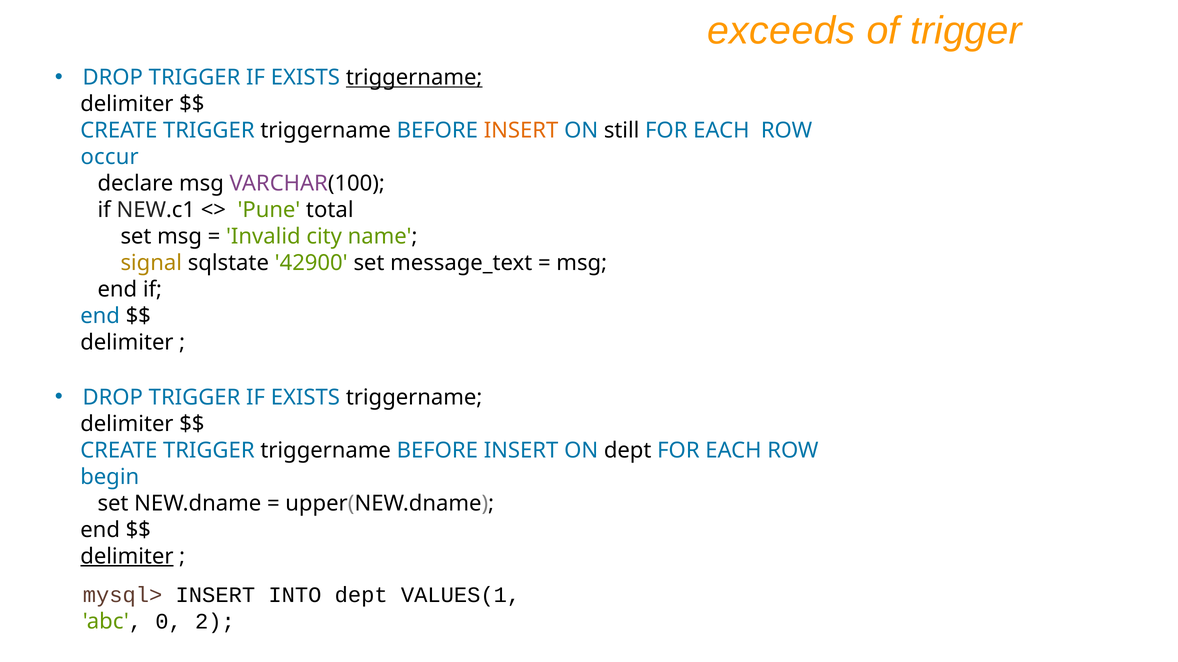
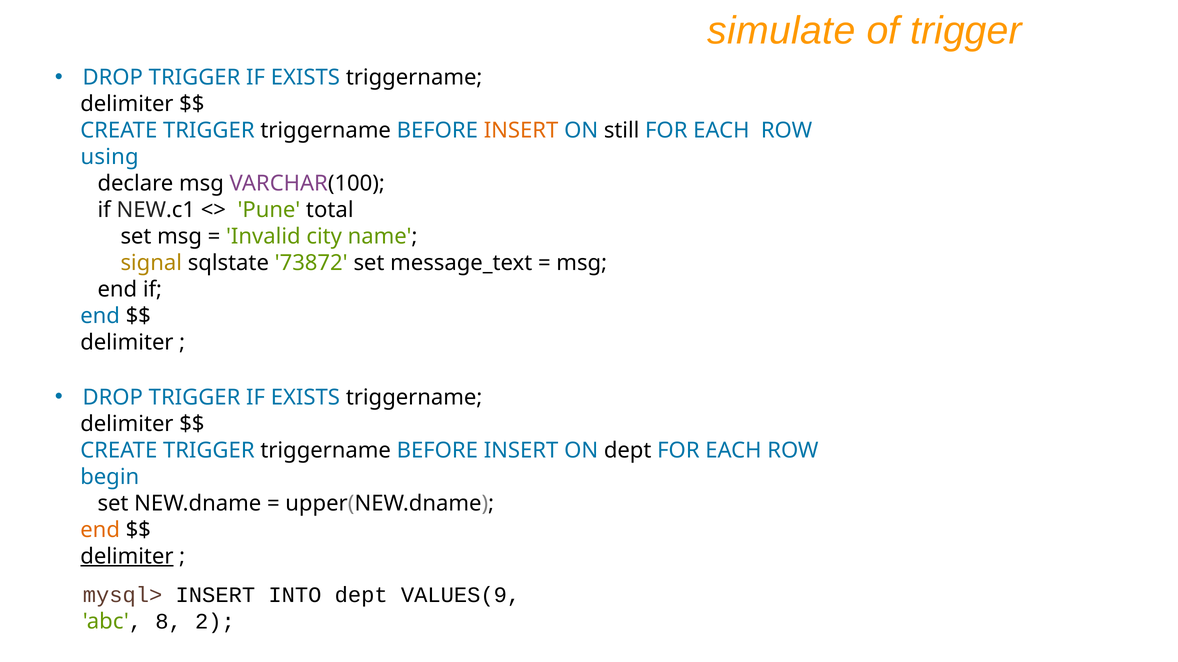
exceeds: exceeds -> simulate (781, 31)
triggername underline: present -> none (414, 78)
occur: occur -> using (110, 157)
42900: 42900 -> 73872 (311, 263)
end colour: black -> orange (100, 530)
VALUES(1: VALUES(1 -> VALUES(9 (461, 596)
0: 0 -> 8 (169, 622)
